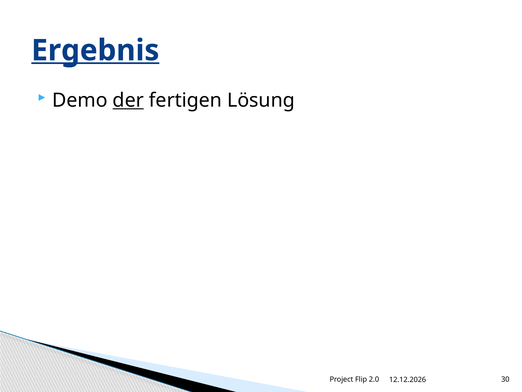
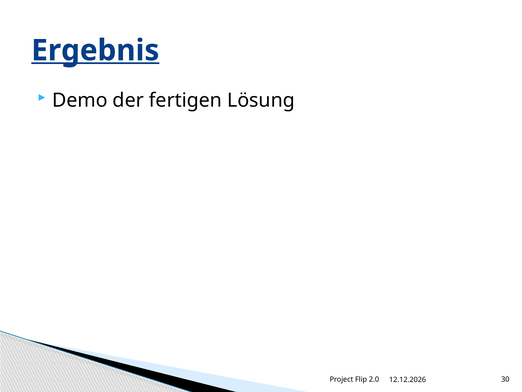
der underline: present -> none (128, 100)
